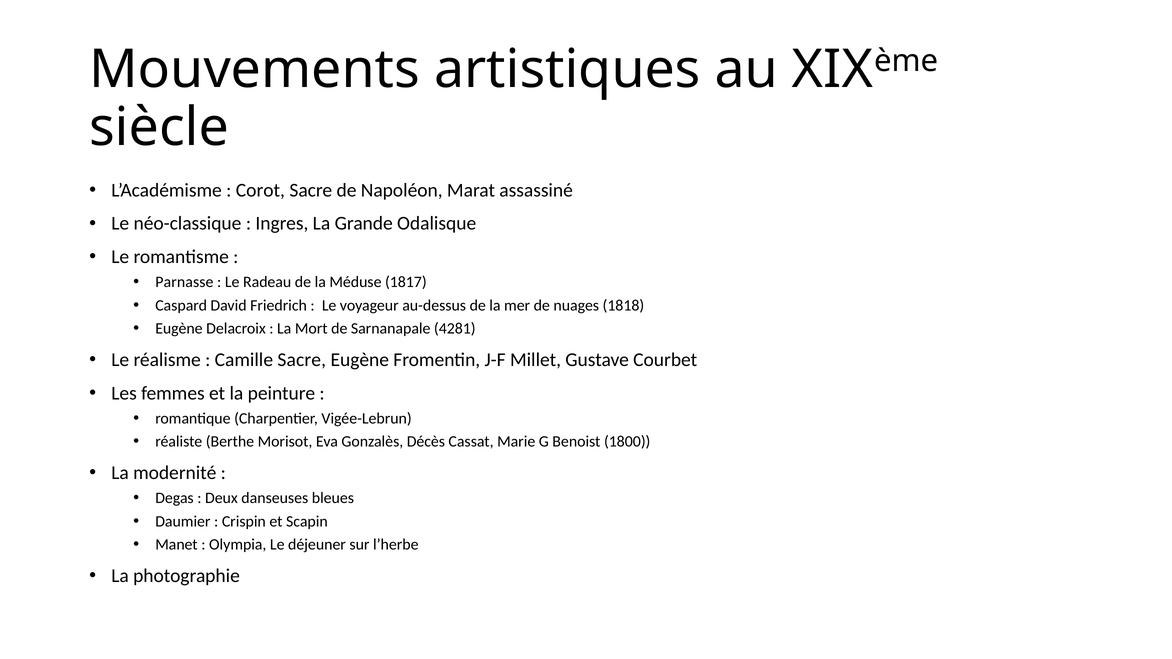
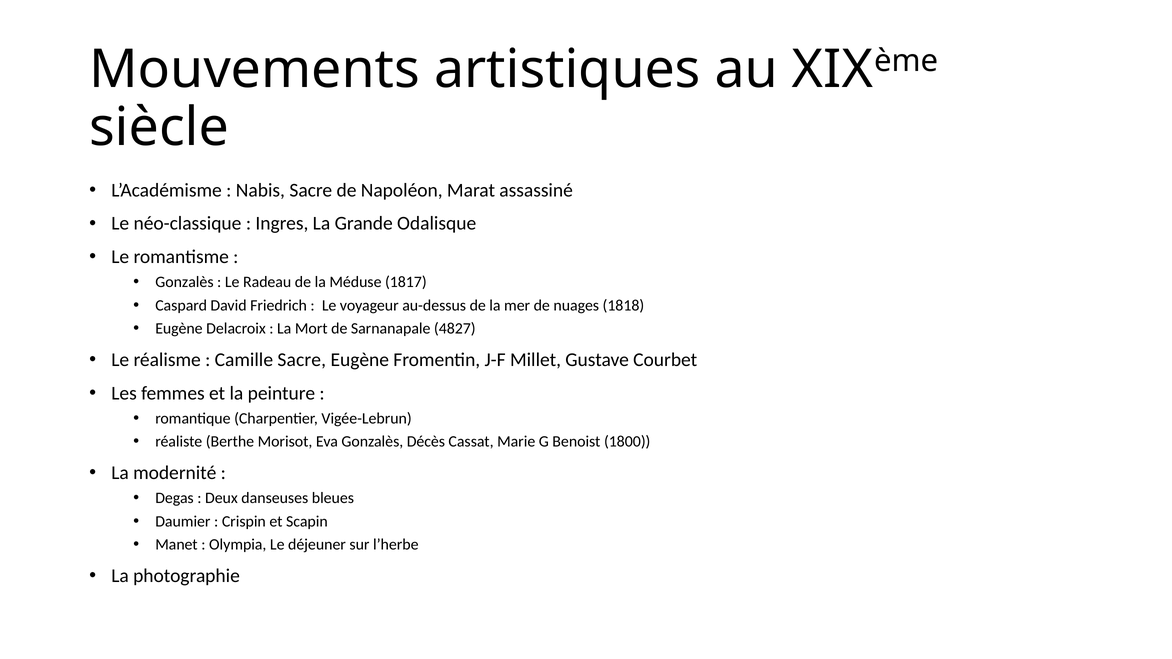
Corot: Corot -> Nabis (260, 190)
Parnasse: Parnasse -> Gonzalès (184, 282)
4281: 4281 -> 4827 (455, 329)
